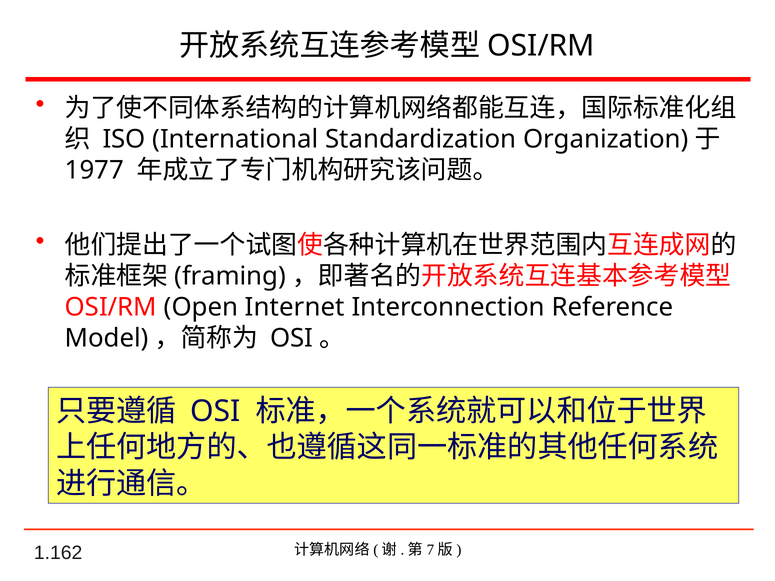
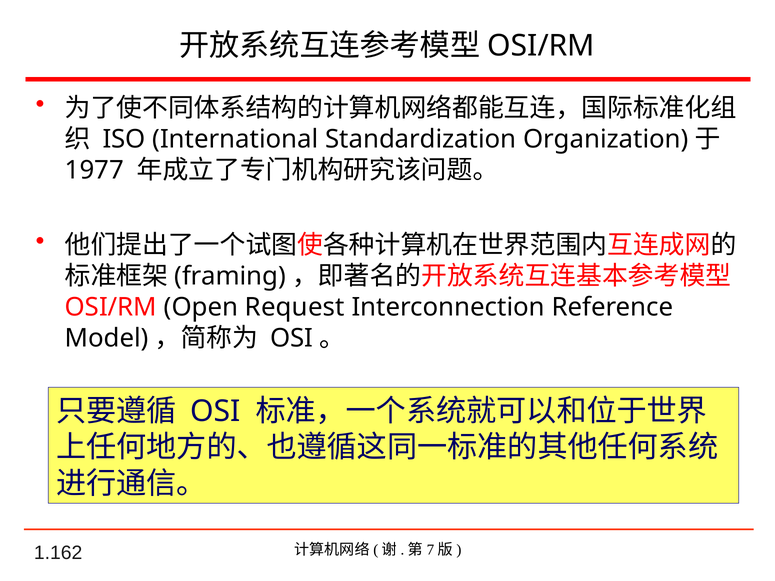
Internet: Internet -> Request (295, 307)
